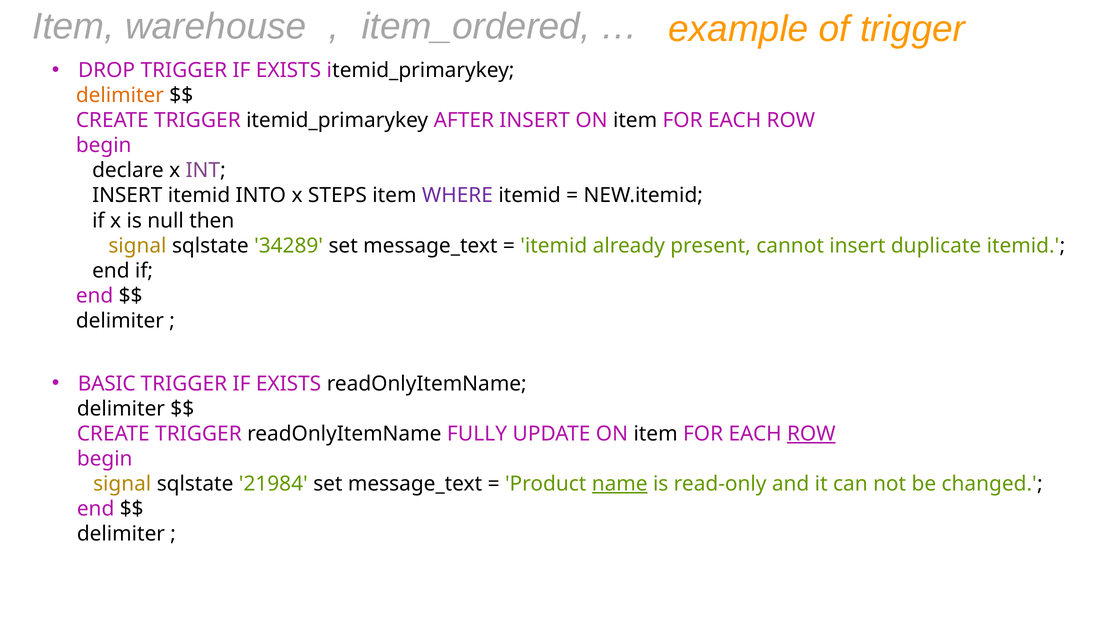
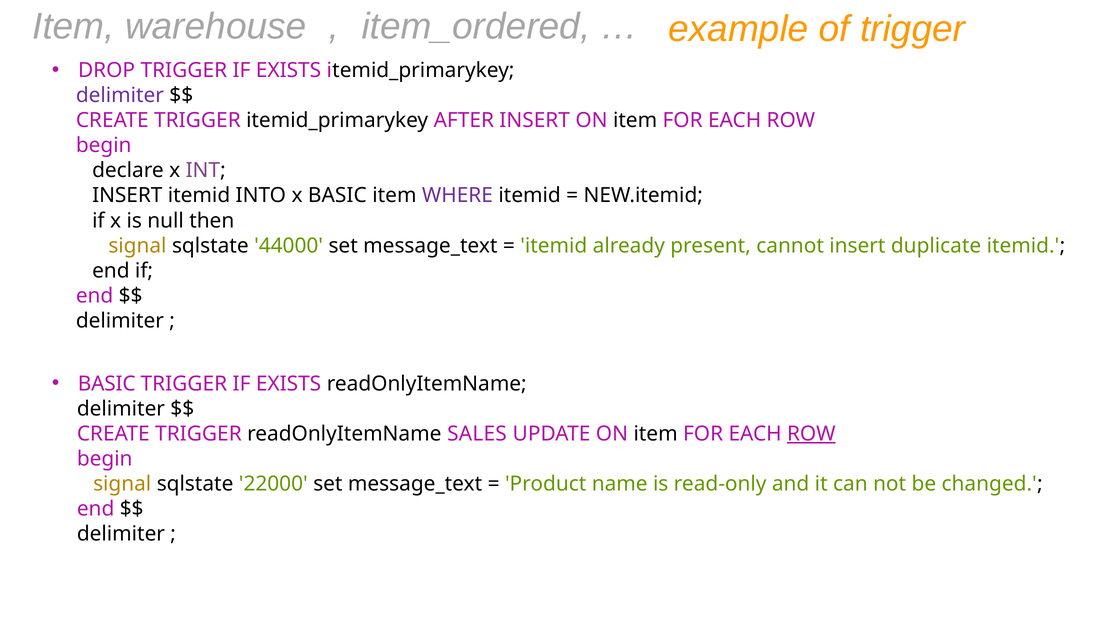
delimiter colour: orange -> purple (120, 95)
x STEPS: STEPS -> BASIC (337, 196)
34289: 34289 -> 44000 (289, 246)
FULLY: FULLY -> SALES (477, 434)
21984: 21984 -> 22000 (273, 484)
name underline: present -> none (620, 484)
